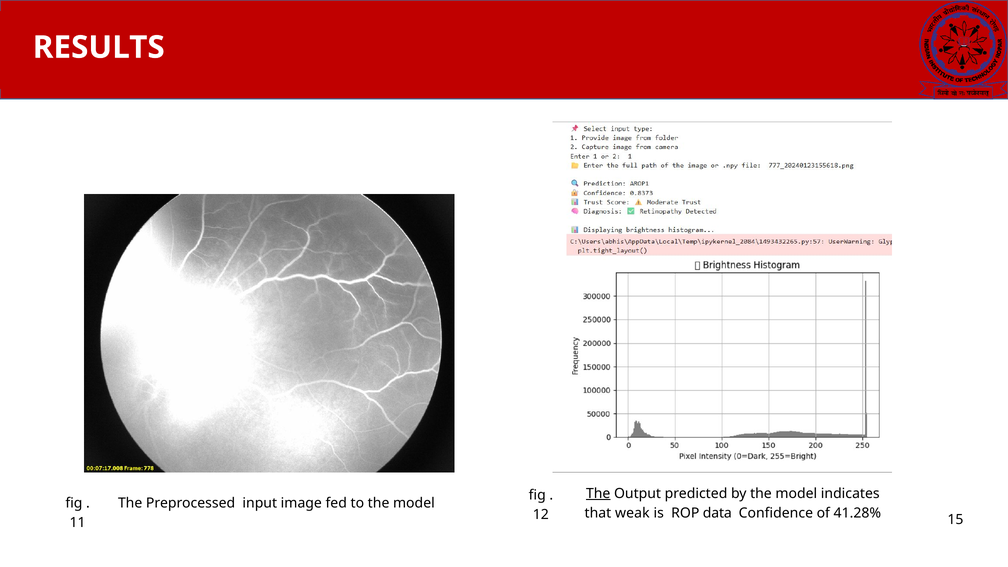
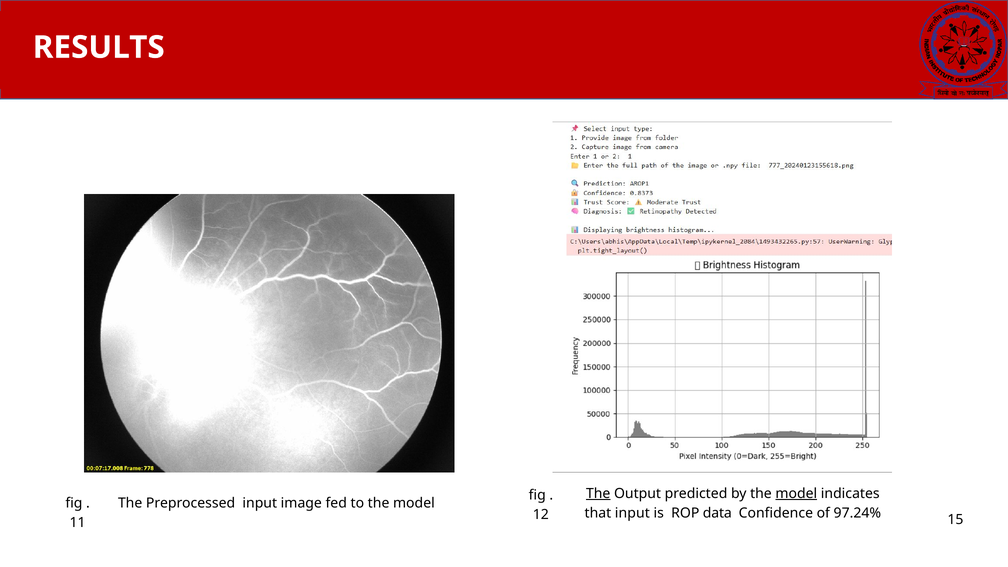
model underline: none -> present (796, 494)
that weak: weak -> input (632, 513)
41.28%: 41.28% -> 97.24% (857, 513)
